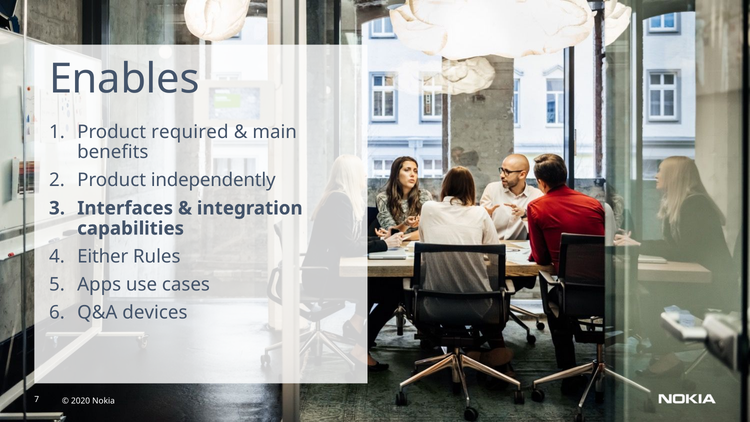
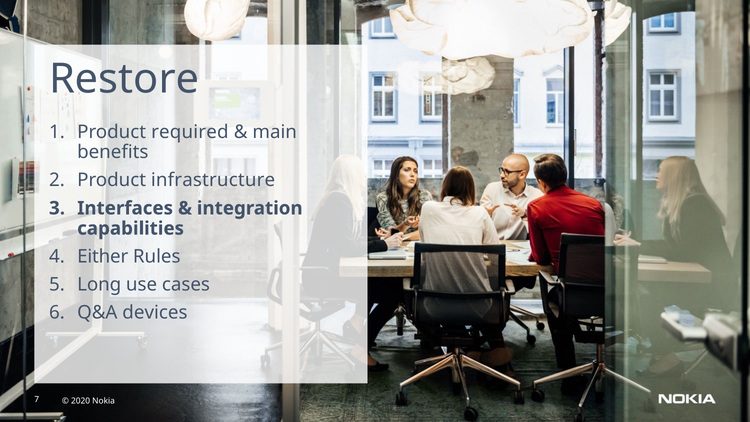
Enables: Enables -> Restore (124, 79)
independently: independently -> infrastructure (213, 180)
Apps: Apps -> Long (99, 285)
